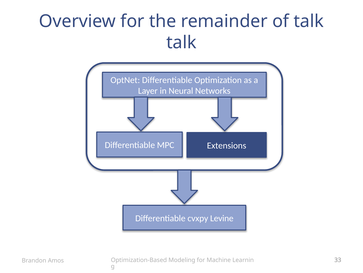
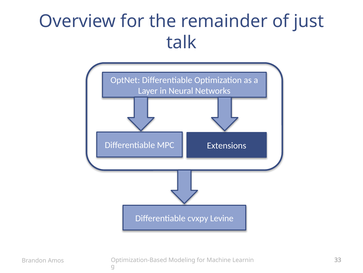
of talk: talk -> just (309, 21)
